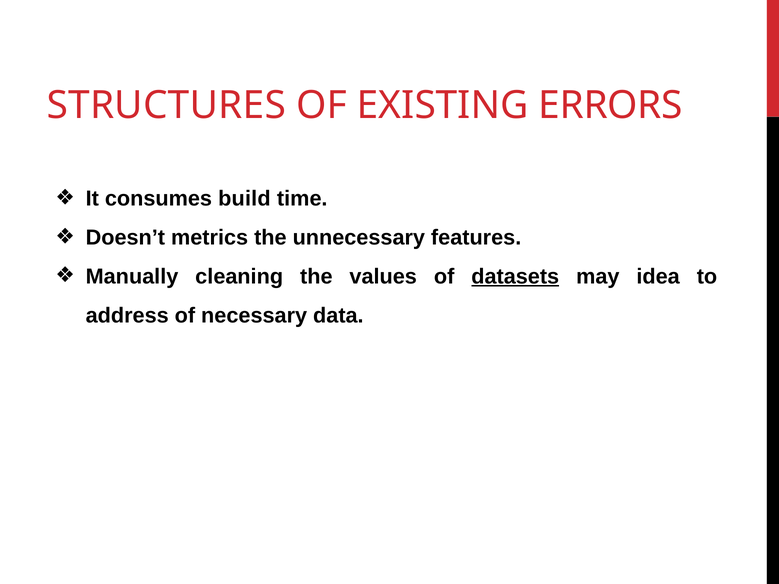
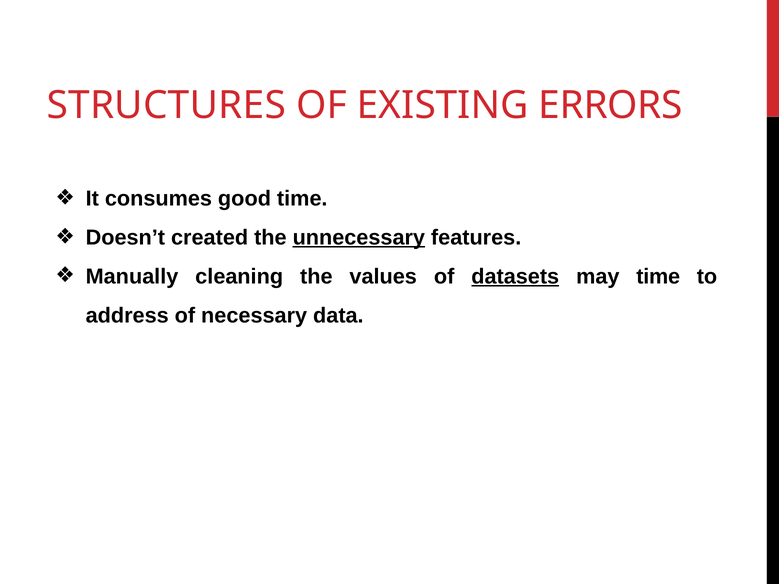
build: build -> good (244, 199)
metrics: metrics -> created (210, 238)
unnecessary underline: none -> present (359, 238)
may idea: idea -> time (658, 277)
